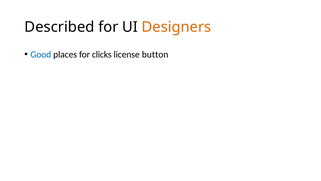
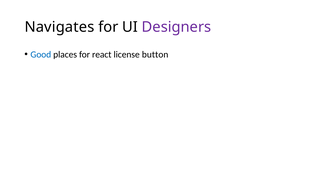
Described: Described -> Navigates (59, 27)
Designers colour: orange -> purple (176, 27)
clicks: clicks -> react (102, 54)
